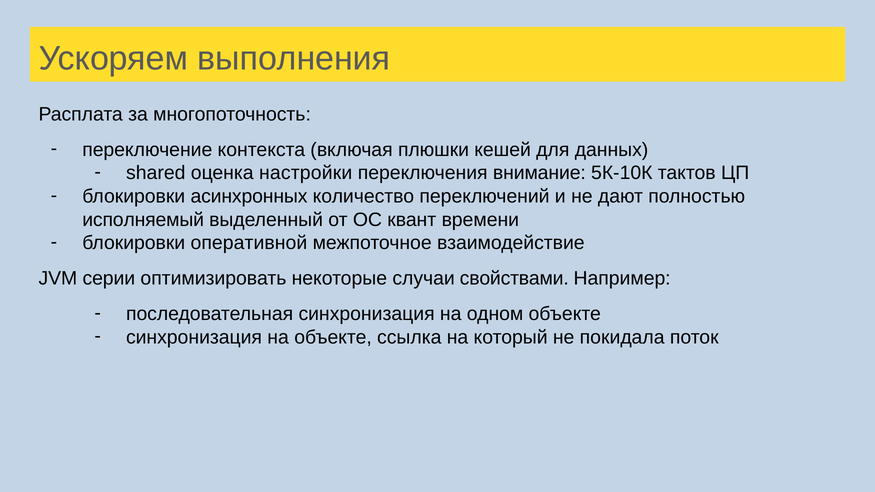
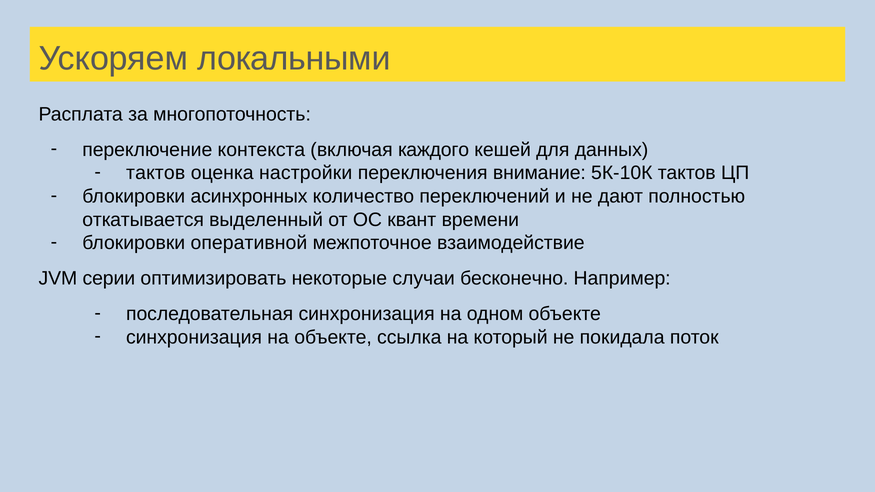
выполнения: выполнения -> локальными (294, 58)
плюшки: плюшки -> каждого (434, 150)
shared: shared -> тактов (156, 173)
исполняемый: исполняемый -> откатывается (143, 220)
свойствами: свойствами -> бесконечно (514, 279)
